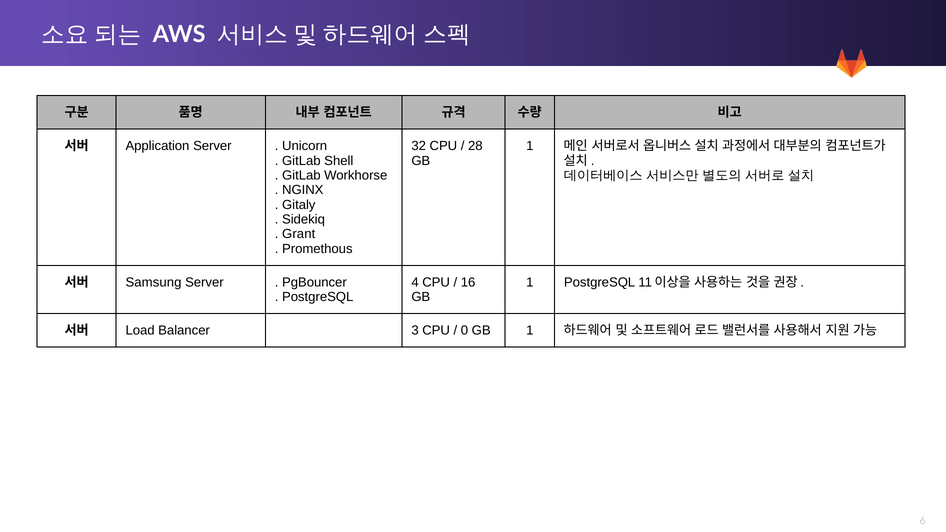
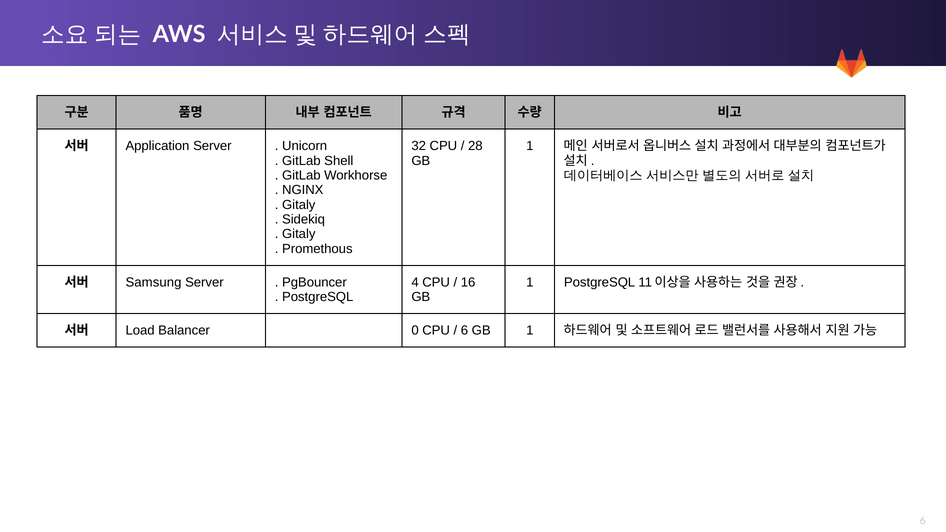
Grant: Grant -> Gitaly (299, 234)
3: 3 -> 0 (415, 331)
0: 0 -> 6 (464, 331)
